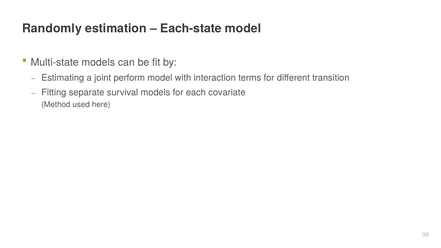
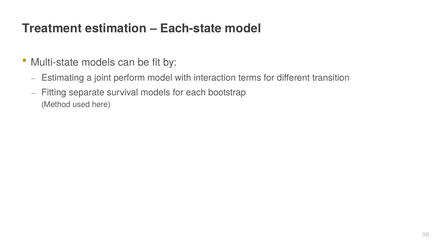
Randomly: Randomly -> Treatment (52, 28)
covariate: covariate -> bootstrap (227, 93)
